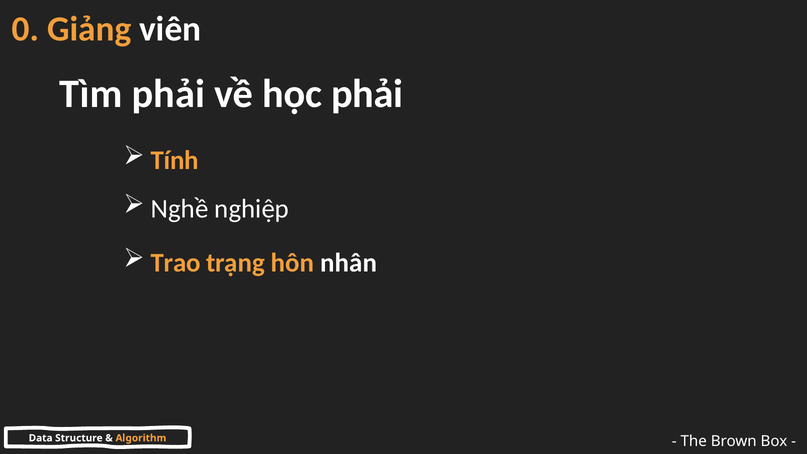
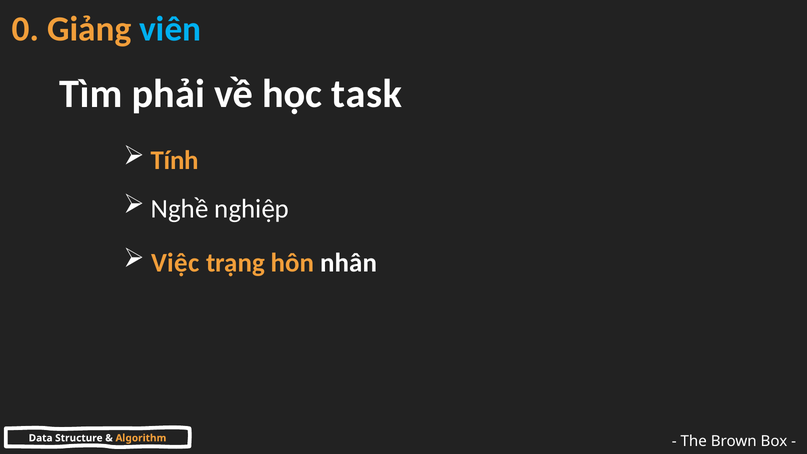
viên colour: white -> light blue (170, 29)
học phải: phải -> task (367, 94)
Trao: Trao -> Việc (175, 263)
